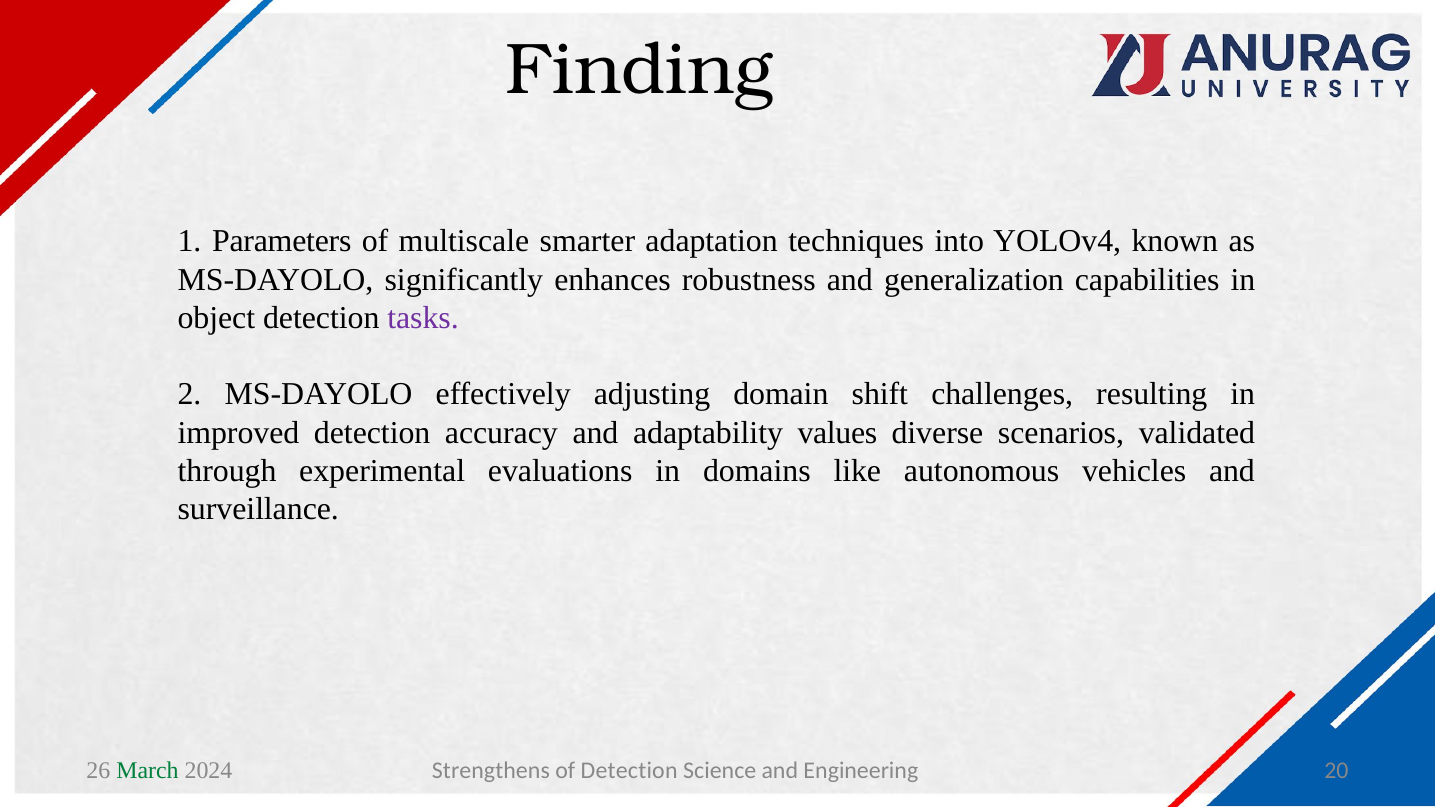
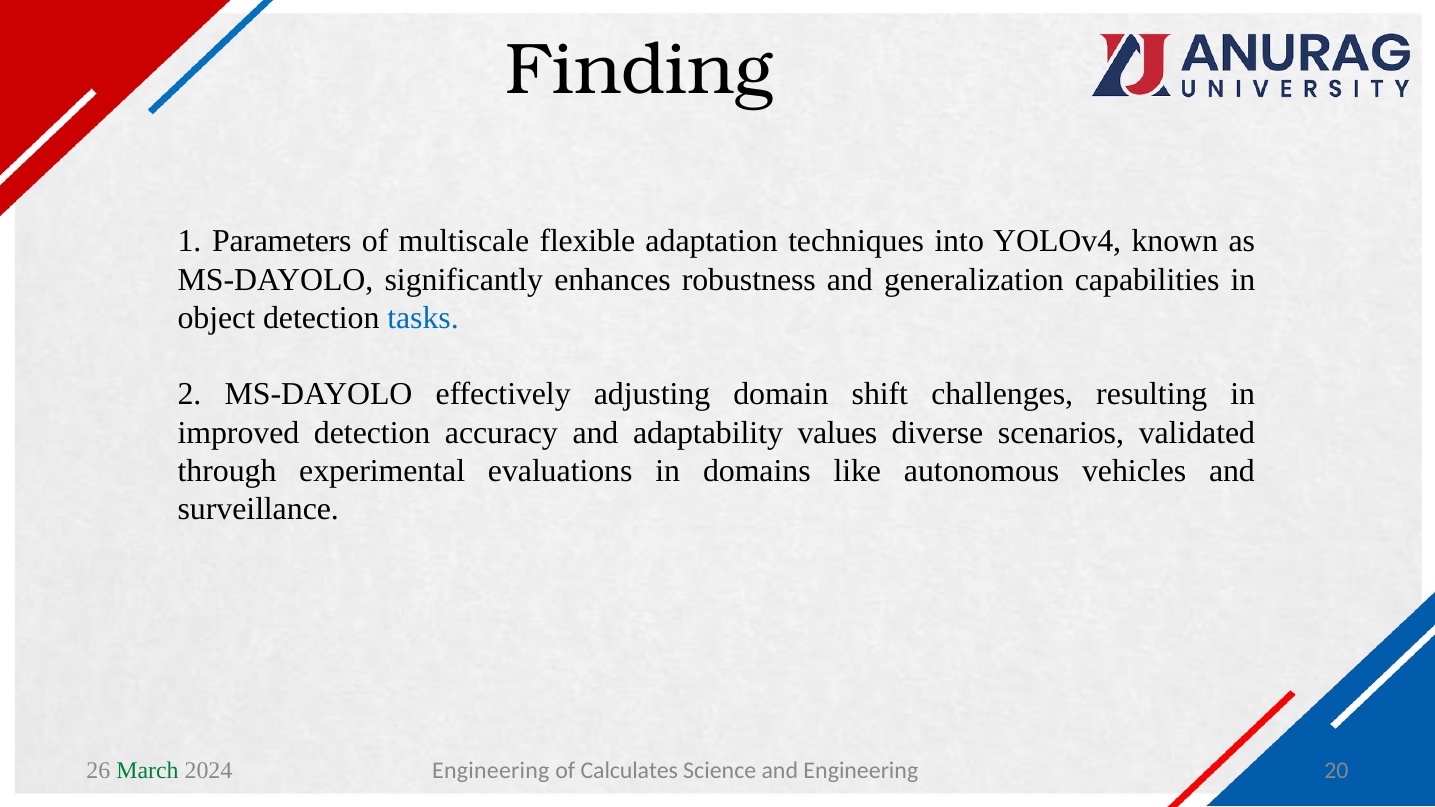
smarter: smarter -> flexible (588, 241)
tasks colour: purple -> blue (423, 318)
2024 Strengthens: Strengthens -> Engineering (491, 771)
of Detection: Detection -> Calculates (629, 771)
